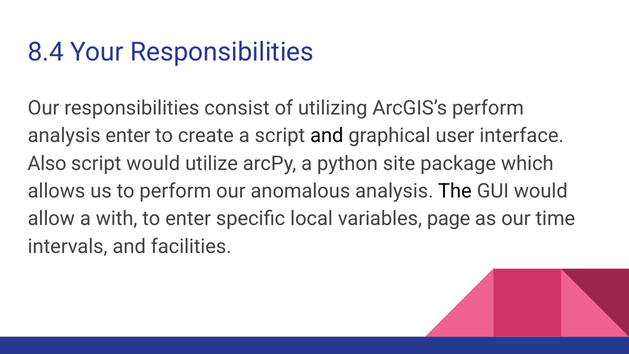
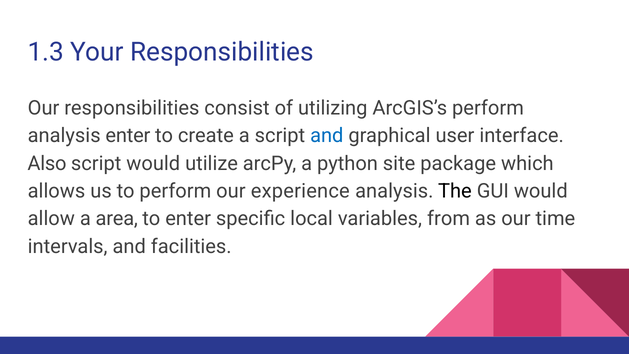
8.4: 8.4 -> 1.3 (46, 52)
and colour: black -> blue (327, 136)
anomalous: anomalous -> experience (300, 191)
with: with -> area (117, 219)
page: page -> from (449, 219)
